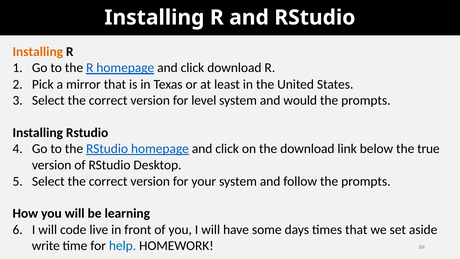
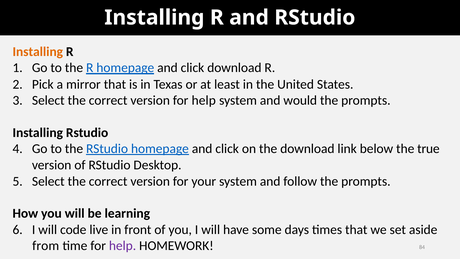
version for level: level -> help (204, 100)
write: write -> from (46, 246)
help colour: blue -> purple (123, 246)
